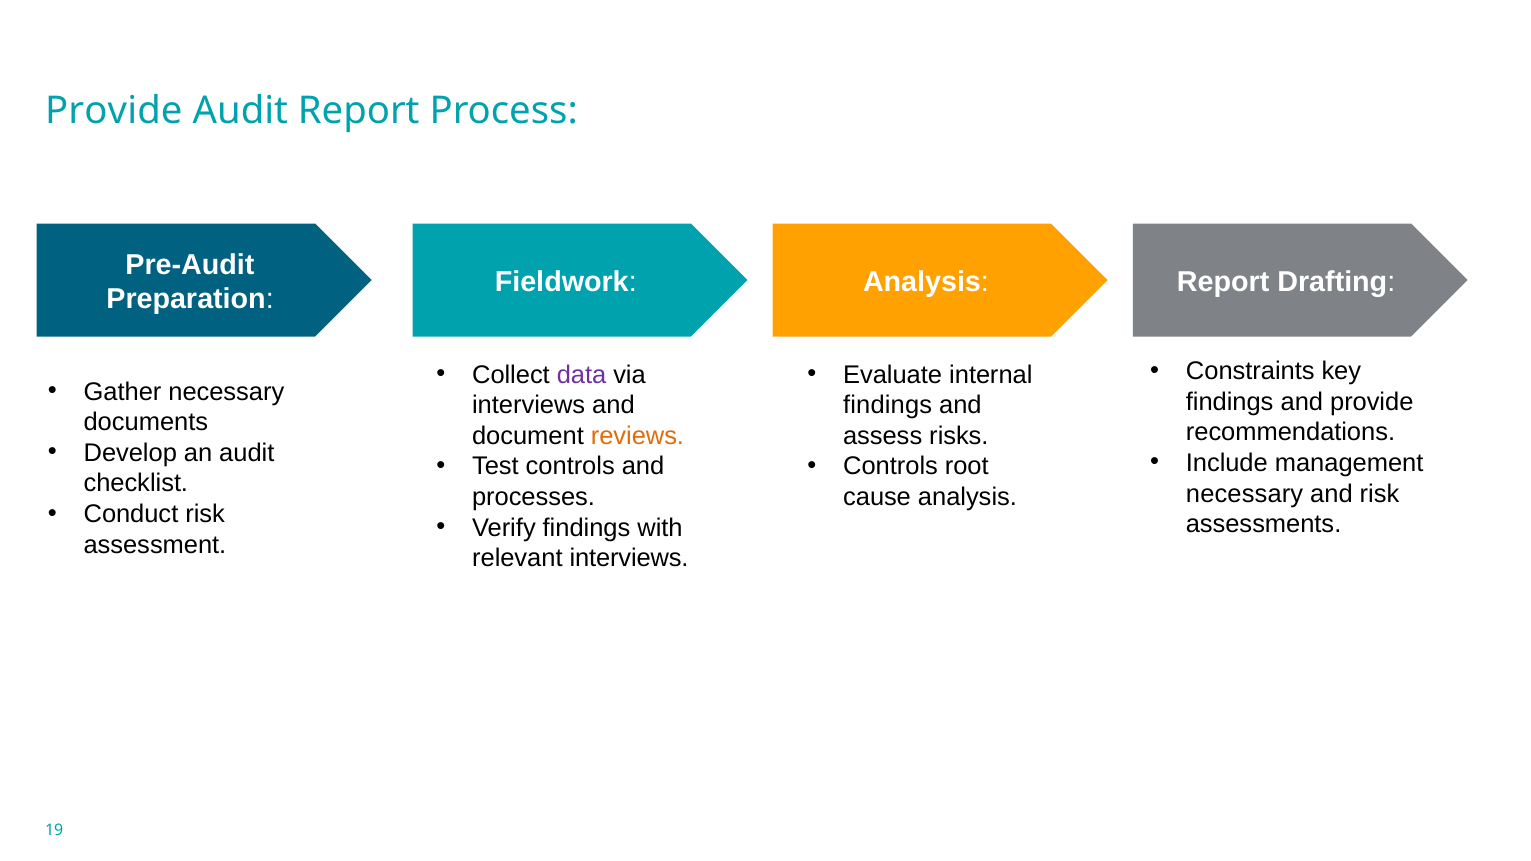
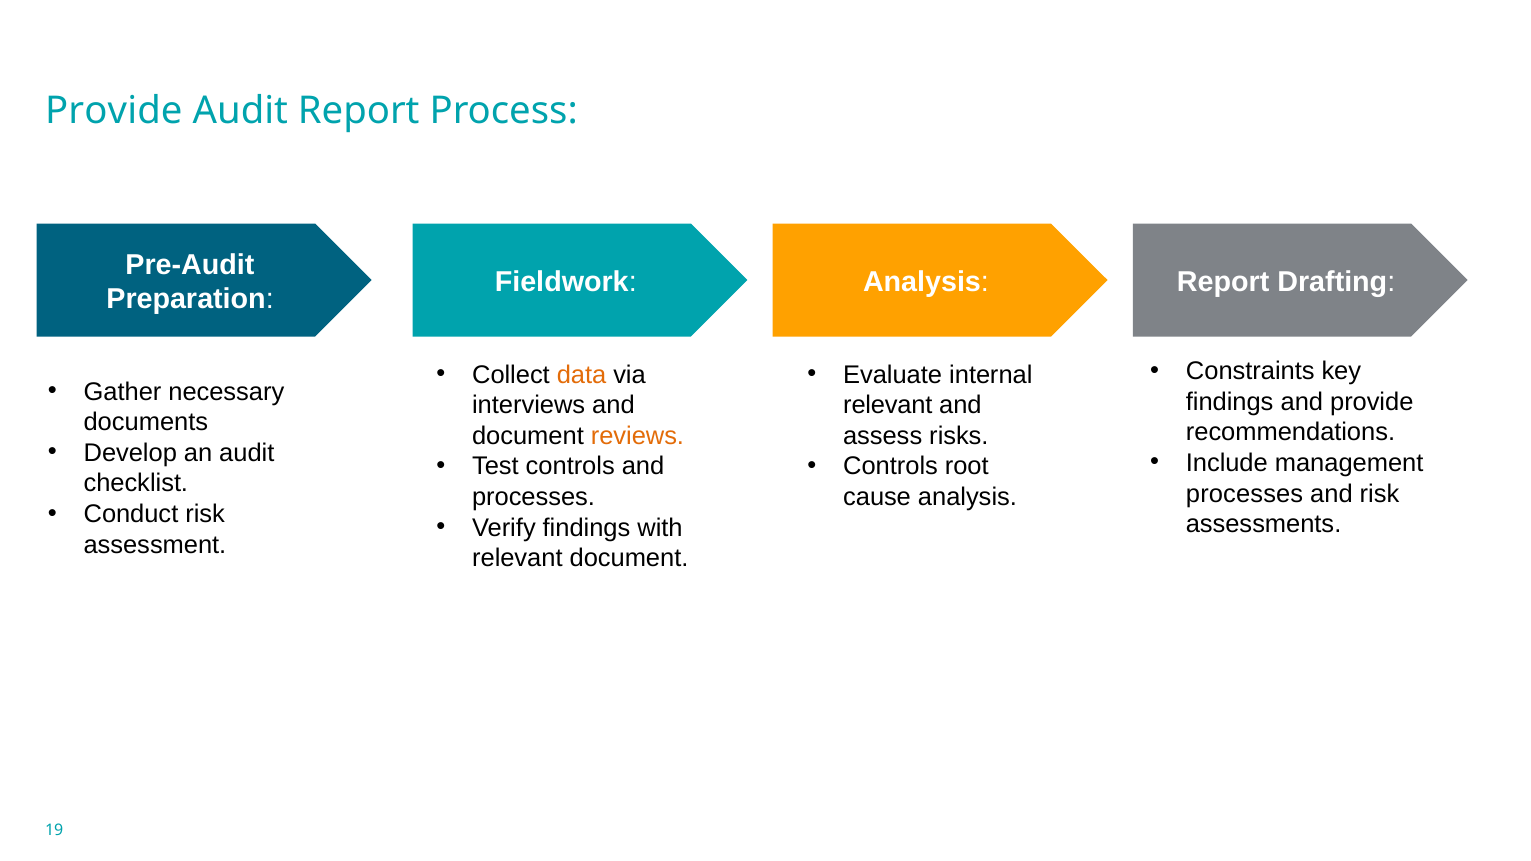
data colour: purple -> orange (582, 375)
findings: findings -> relevant (888, 405)
necessary: necessary -> processes (1245, 494)
relevant interviews: interviews -> document (629, 558)
